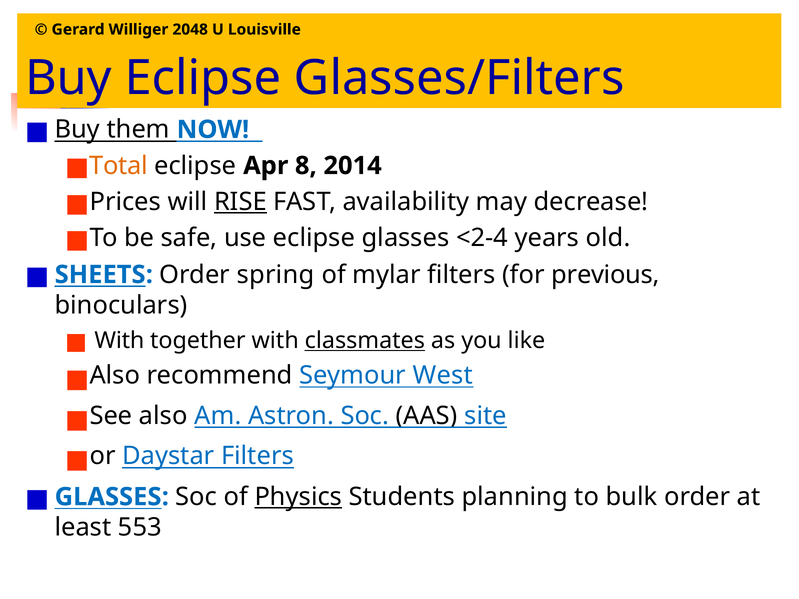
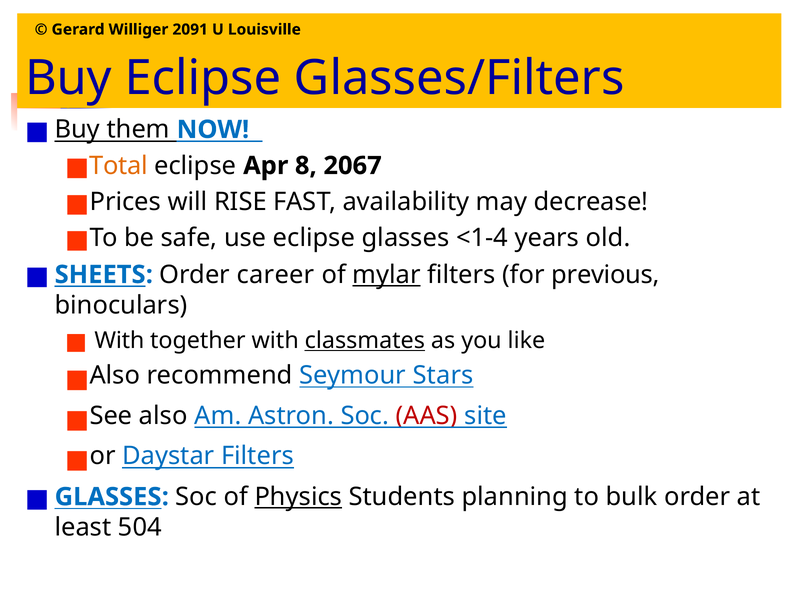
2048: 2048 -> 2091 (190, 30)
2014: 2014 -> 2067 (353, 166)
RISE underline: present -> none (240, 202)
<2-4: <2-4 -> <1-4 (482, 238)
spring: spring -> career (276, 275)
mylar underline: none -> present (387, 275)
West: West -> Stars (443, 376)
AAS colour: black -> red (427, 416)
553: 553 -> 504 (140, 528)
